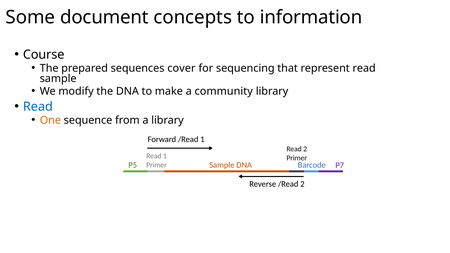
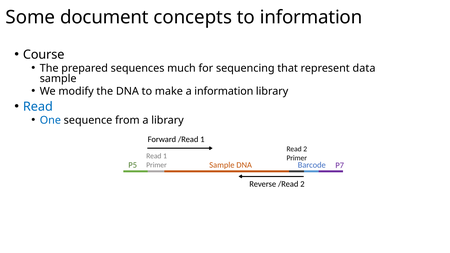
cover: cover -> much (181, 68)
represent read: read -> data (364, 68)
a community: community -> information (224, 91)
One colour: orange -> blue (50, 120)
